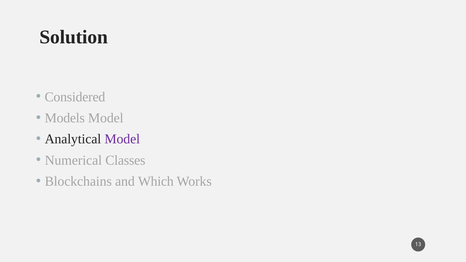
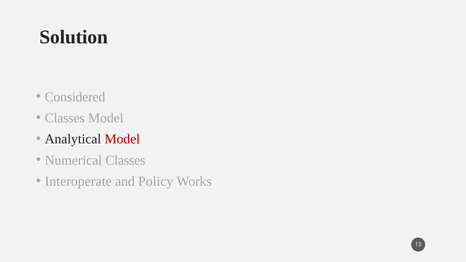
Models: Models -> Classes (65, 118)
Model colour: purple -> red (122, 139)
Blockchains: Blockchains -> Interoperate (78, 181)
Which: Which -> Policy (156, 181)
